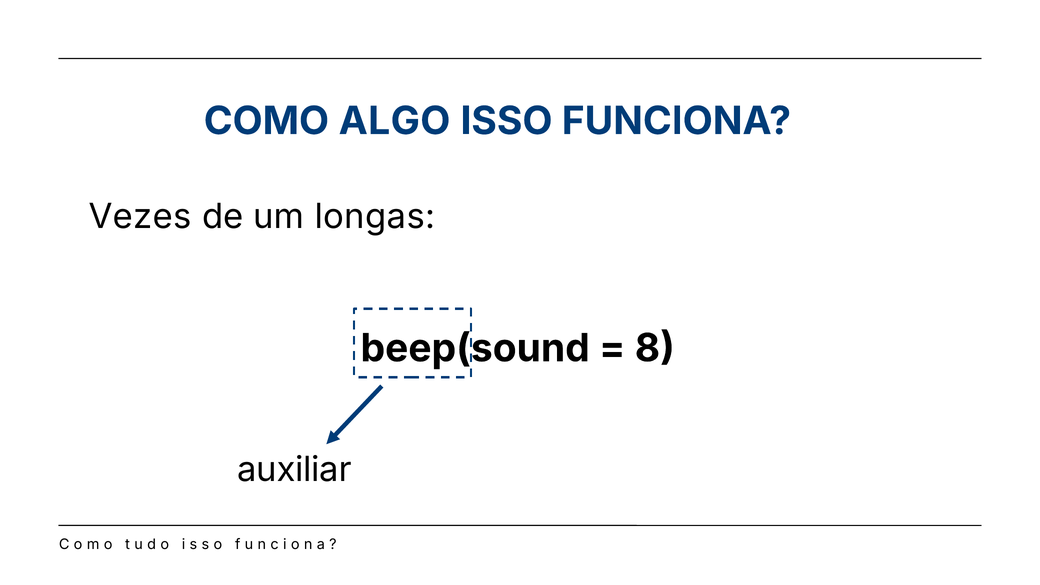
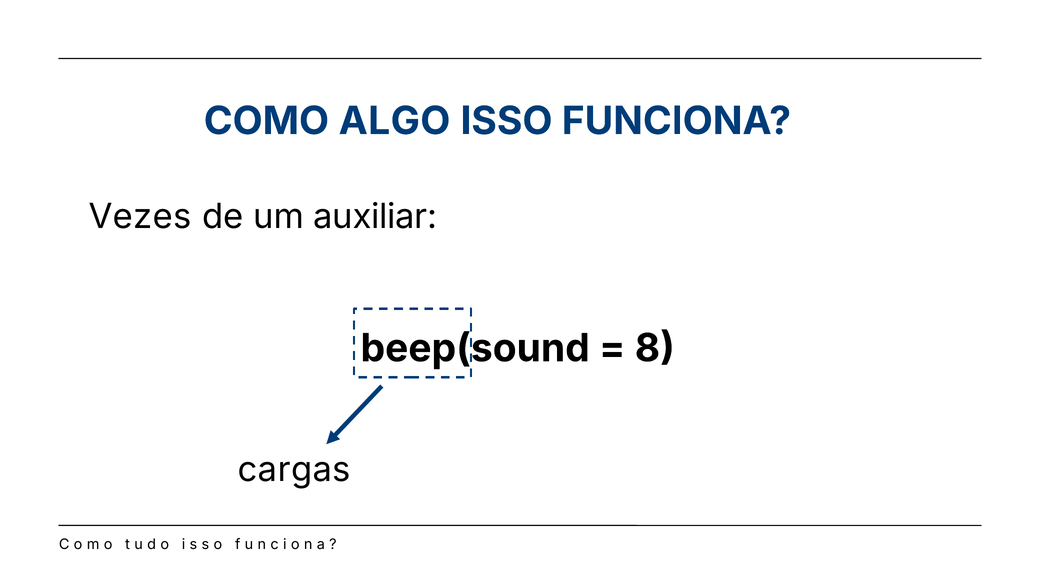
longas: longas -> auxiliar (375, 217)
auxiliar: auxiliar -> cargas (294, 470)
